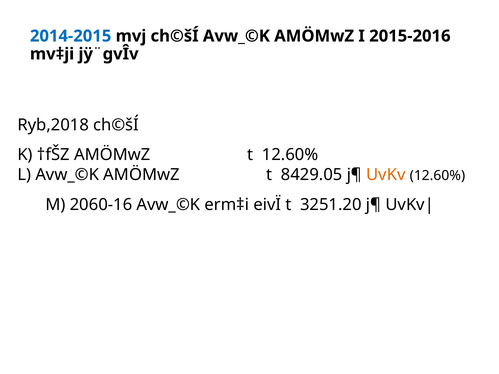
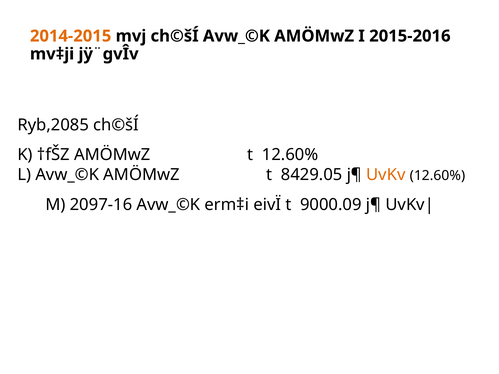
2014-2015 colour: blue -> orange (71, 36)
Ryb,2018: Ryb,2018 -> Ryb,2085 (53, 125)
2060-16: 2060-16 -> 2097-16 (101, 205)
3251.20: 3251.20 -> 9000.09 (331, 205)
